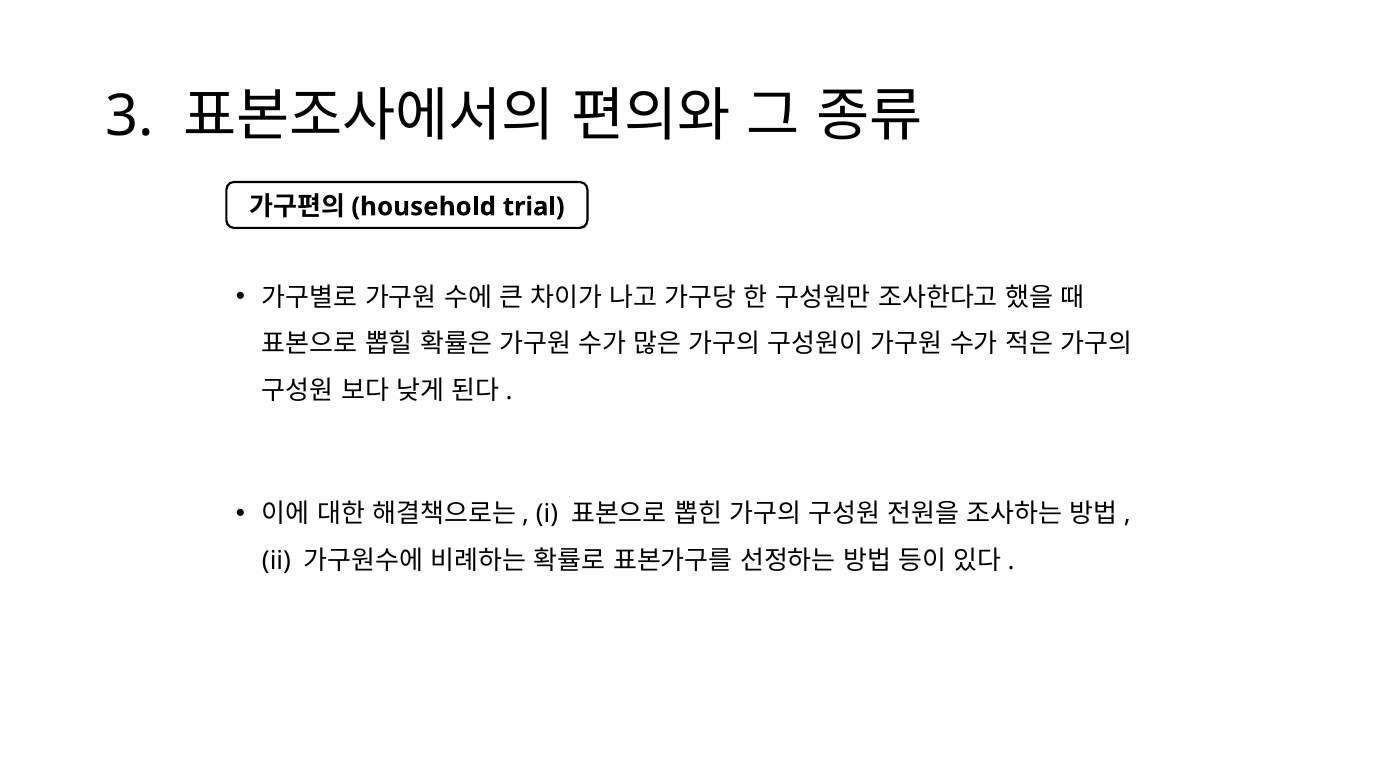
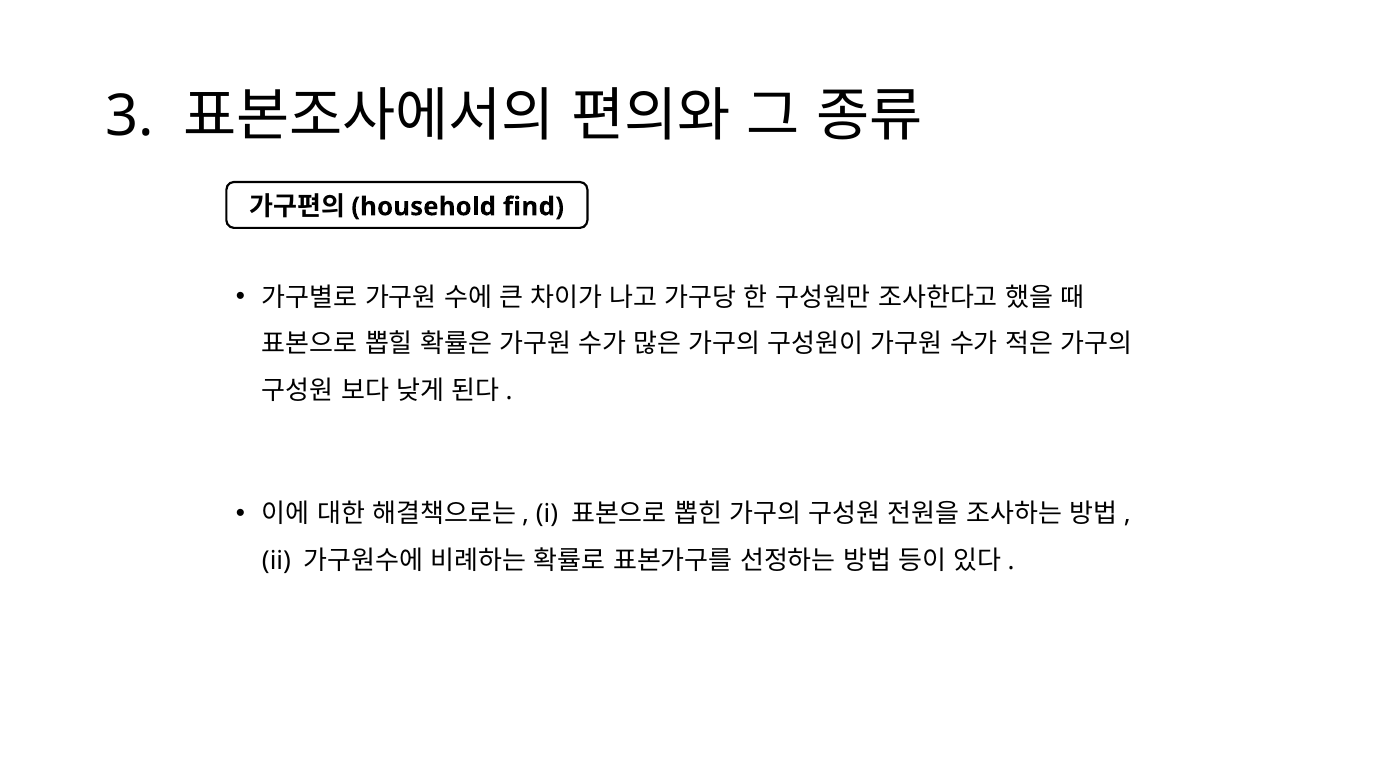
trial: trial -> find (534, 207)
